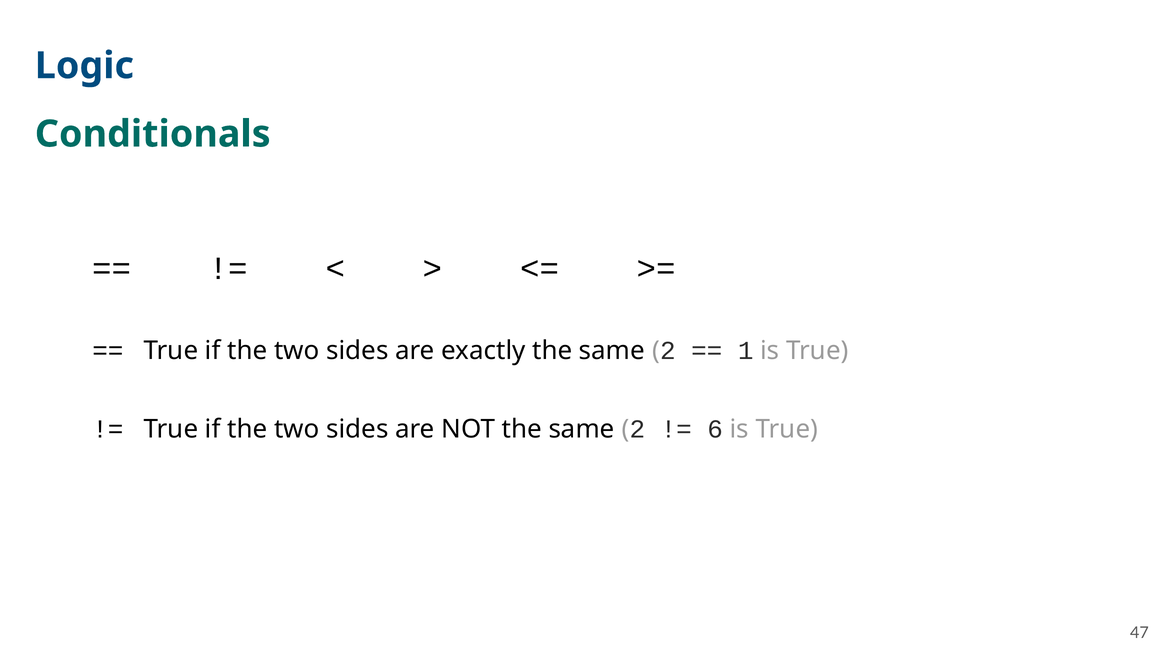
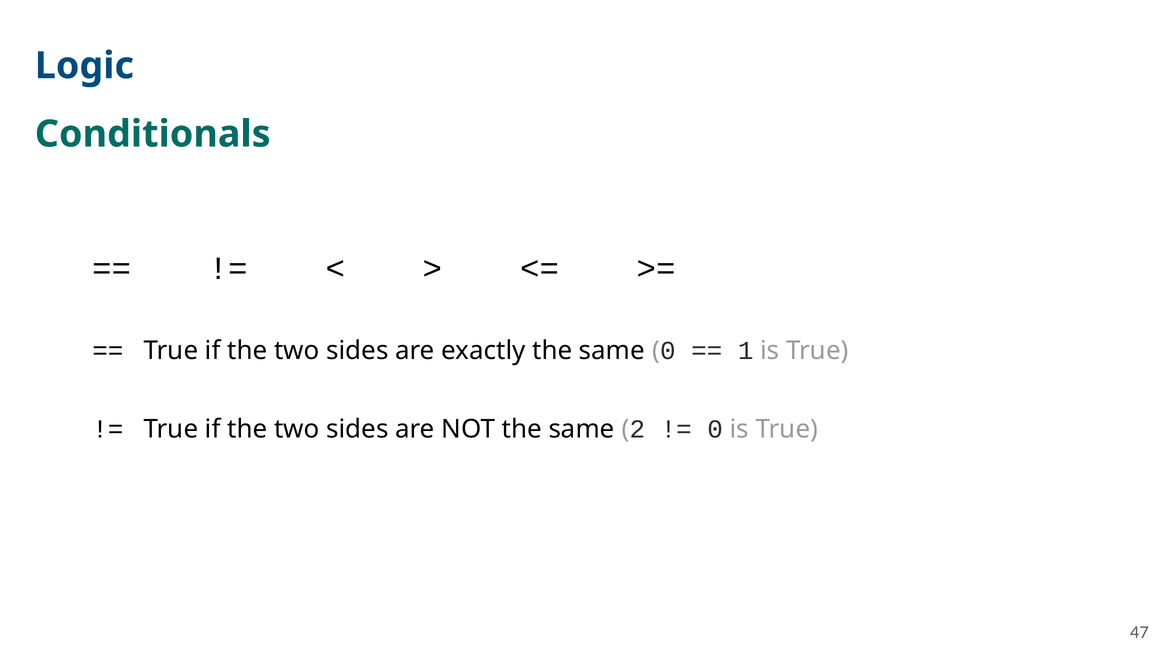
2: 2 -> 0 (668, 351)
6: 6 -> 0 (715, 429)
